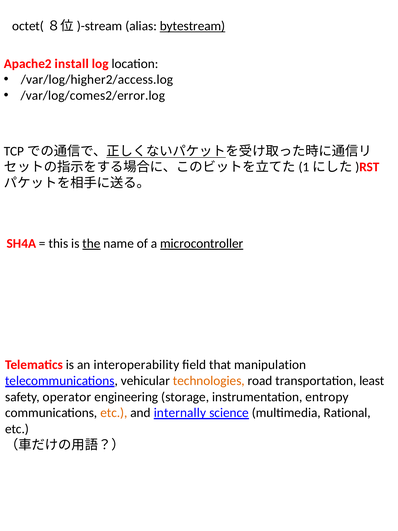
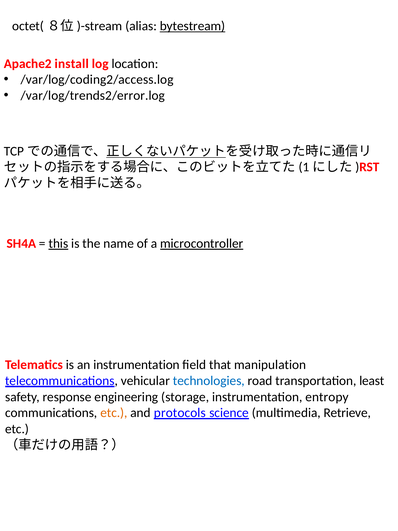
/var/log/higher2/access.log: /var/log/higher2/access.log -> /var/log/coding2/access.log (97, 80)
/var/log/comes2/error.log: /var/log/comes2/error.log -> /var/log/trends2/error.log (93, 95)
this underline: none -> present (58, 243)
the underline: present -> none (91, 243)
an interoperability: interoperability -> instrumentation (137, 365)
technologies colour: orange -> blue (209, 380)
operator: operator -> response (67, 397)
internally: internally -> protocols (180, 413)
Rational: Rational -> Retrieve (347, 413)
